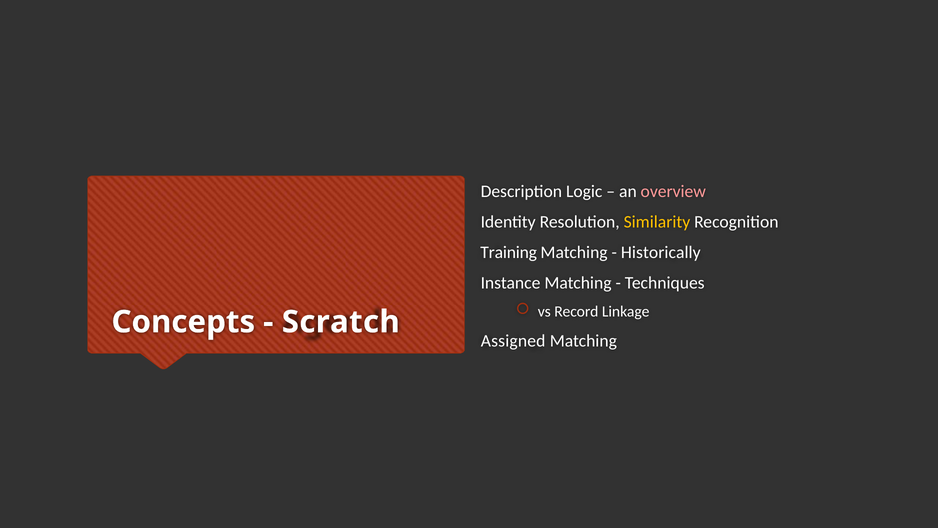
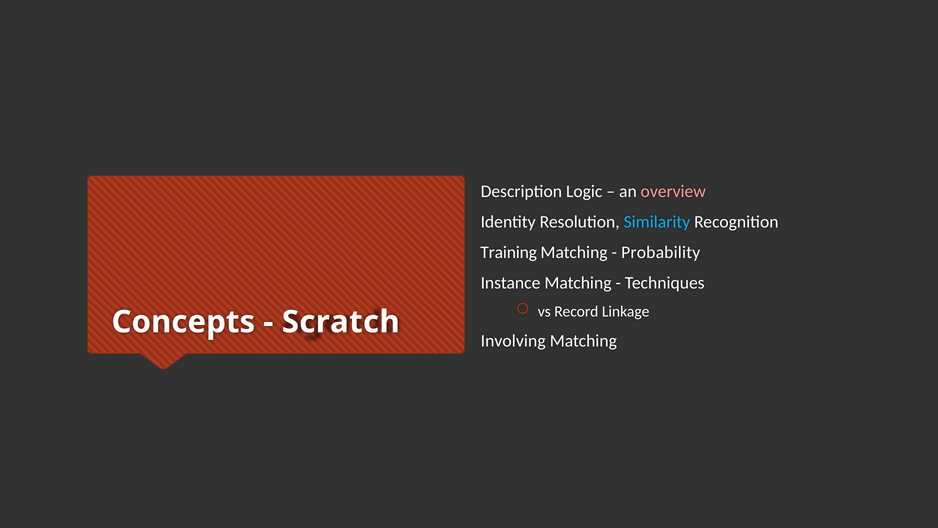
Similarity colour: yellow -> light blue (657, 222)
Historically: Historically -> Probability (661, 252)
Assigned: Assigned -> Involving (513, 341)
